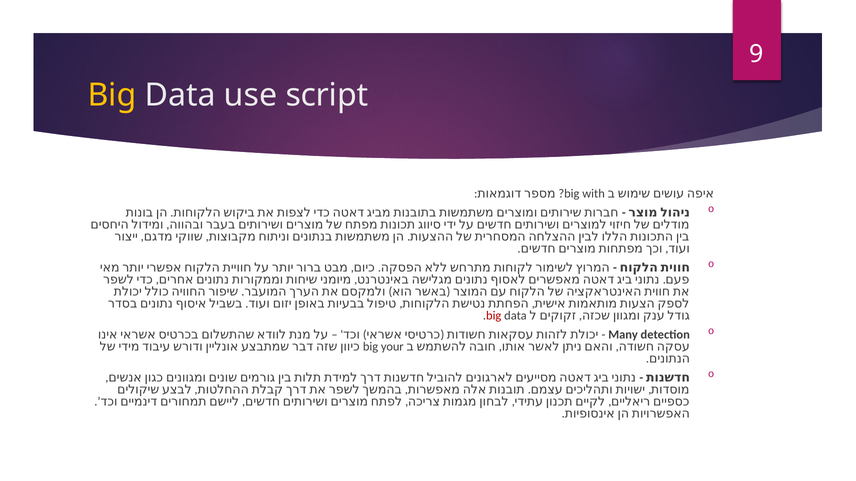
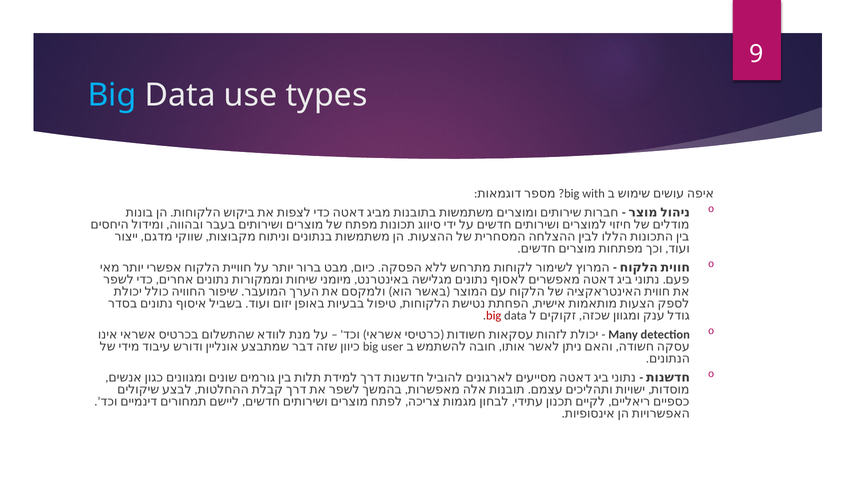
Big colour: yellow -> light blue (112, 95)
script: script -> types (327, 95)
your: your -> user (392, 347)
